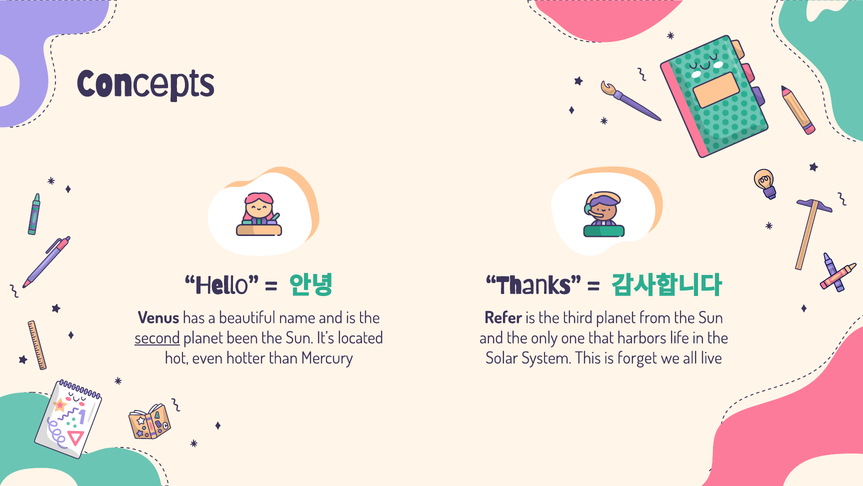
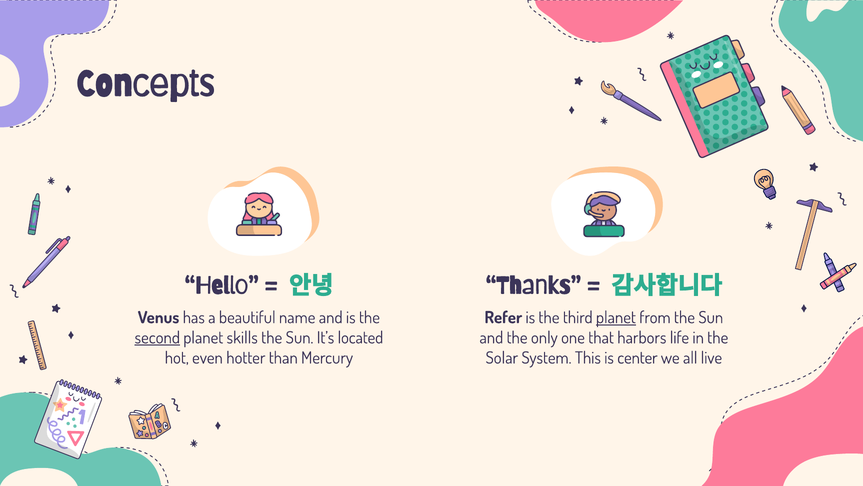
planet underline: none -> present (616, 317)
been: been -> skills (242, 337)
forget: forget -> center (637, 358)
